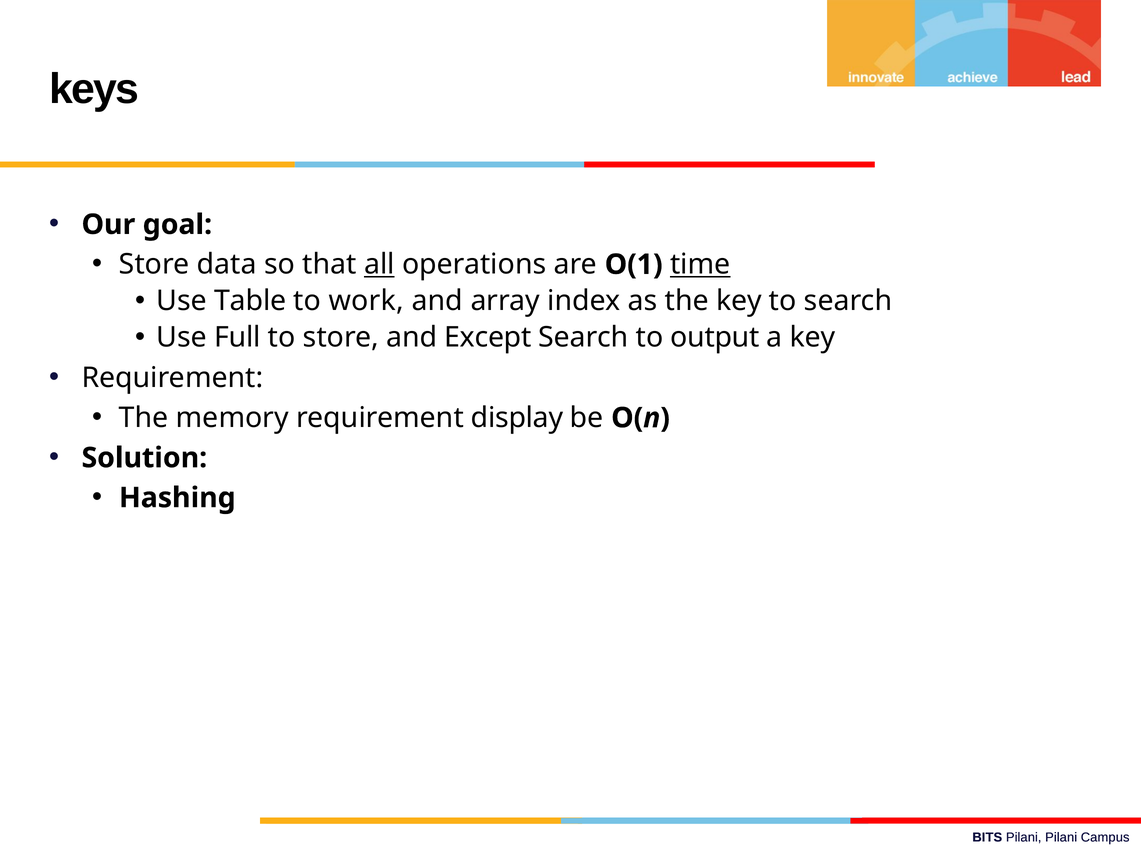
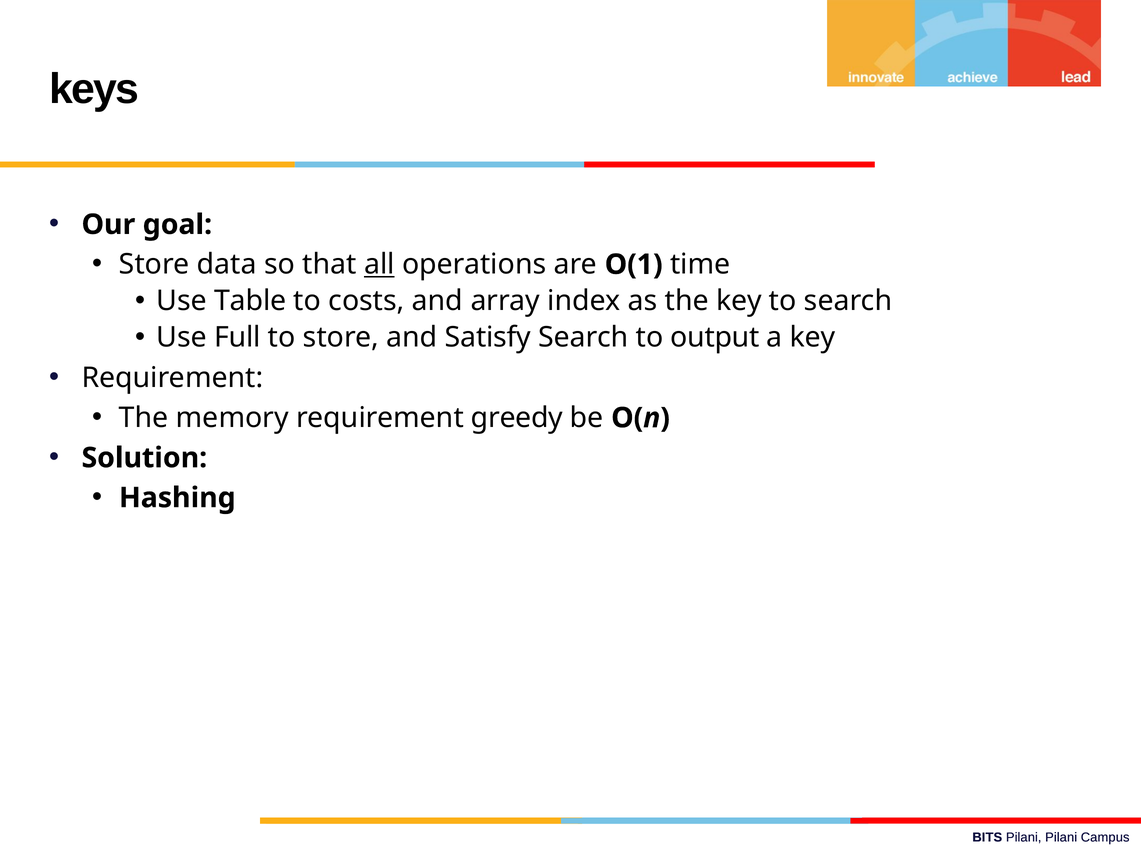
time underline: present -> none (700, 264)
work: work -> costs (366, 301)
Except: Except -> Satisfy (488, 337)
display: display -> greedy (517, 418)
